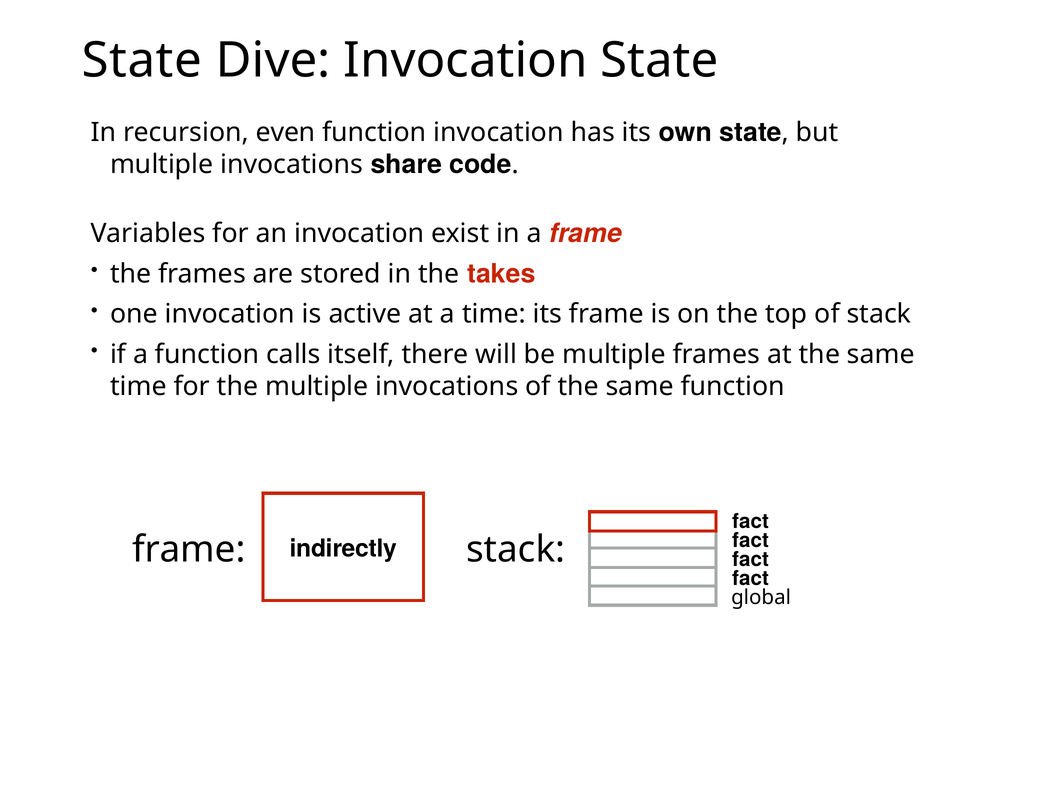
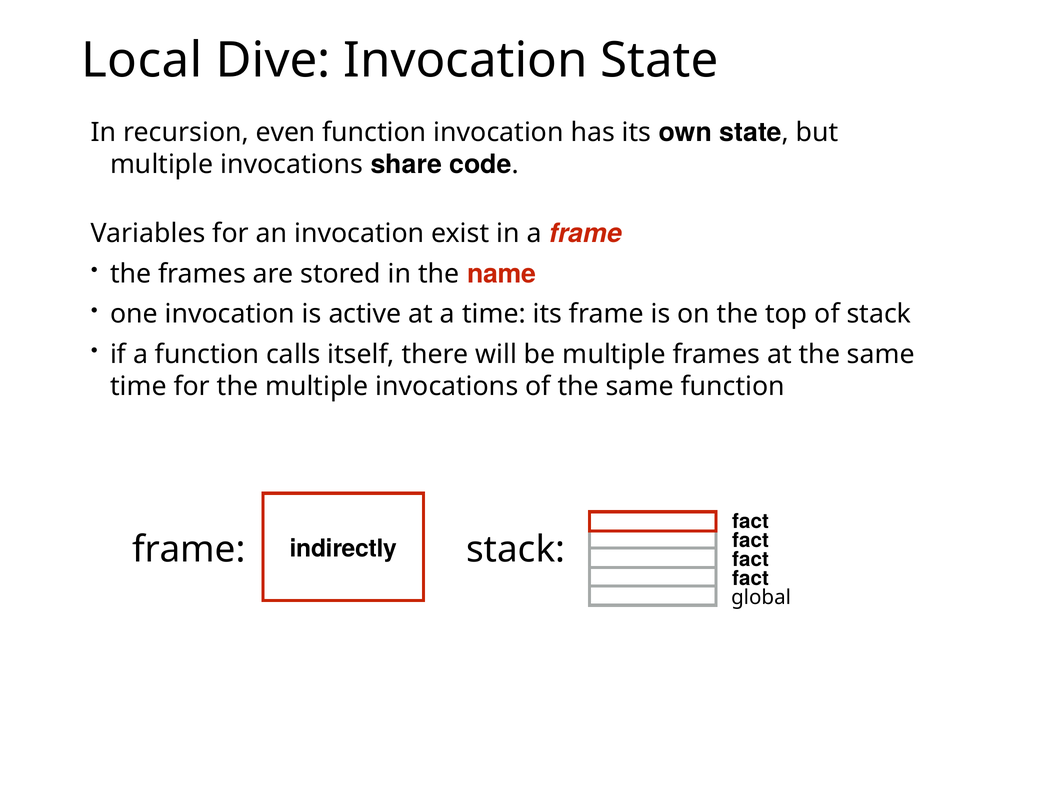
State: State -> Local (142, 61)
takes: takes -> name (501, 274)
